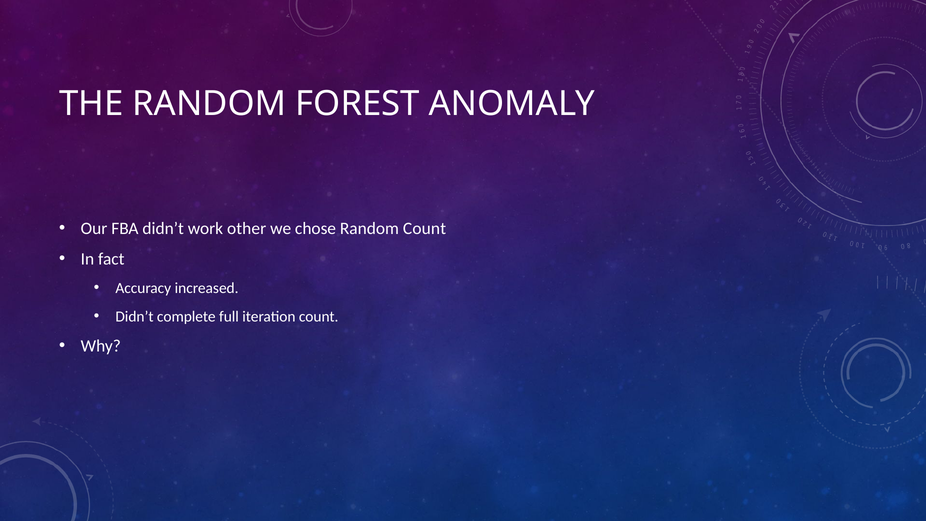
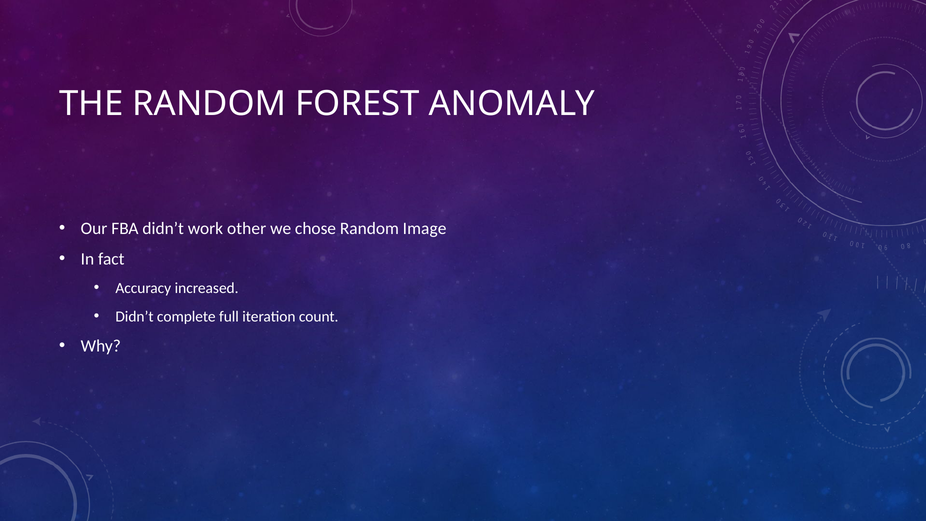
Random Count: Count -> Image (425, 229)
